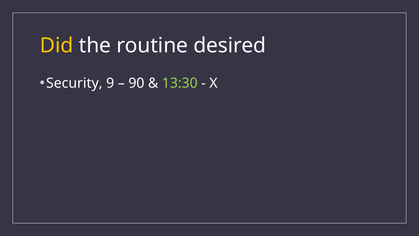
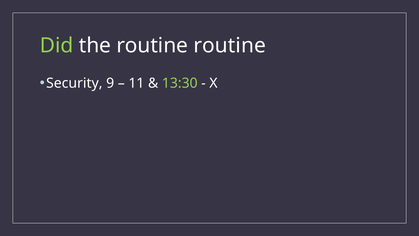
Did colour: yellow -> light green (57, 46)
routine desired: desired -> routine (230, 46)
90: 90 -> 11 (136, 83)
